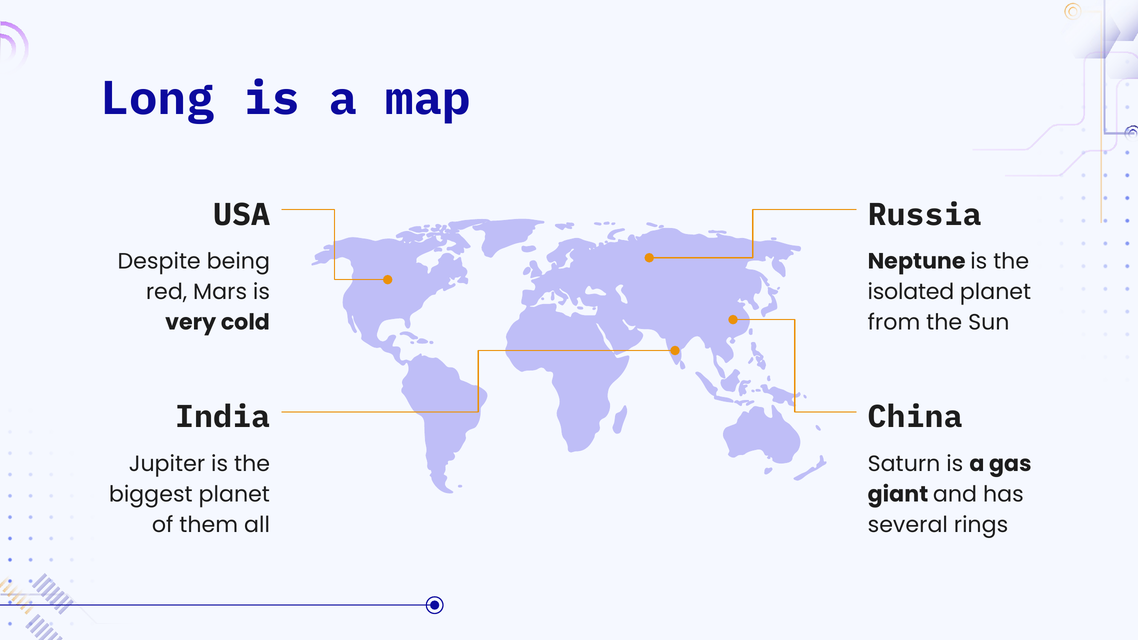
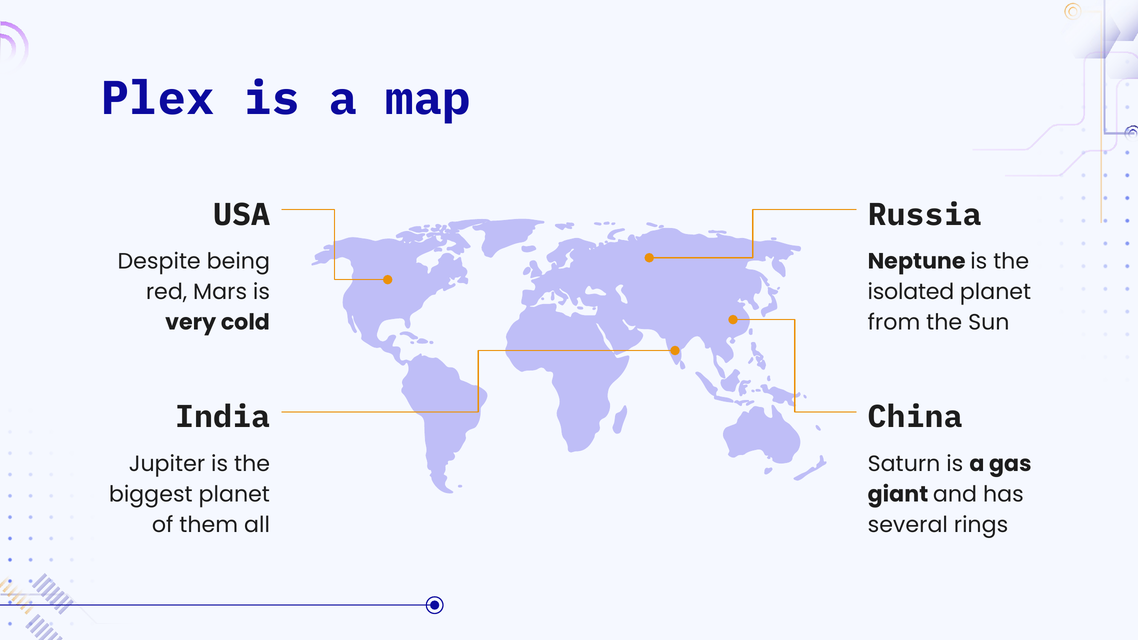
Long: Long -> Plex (158, 99)
